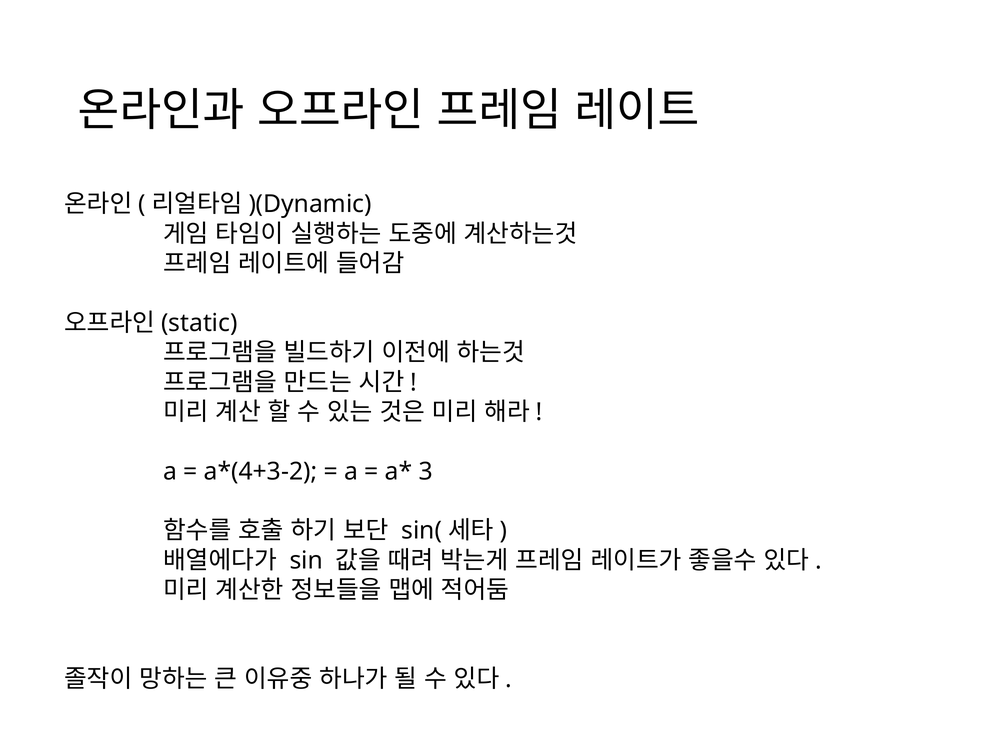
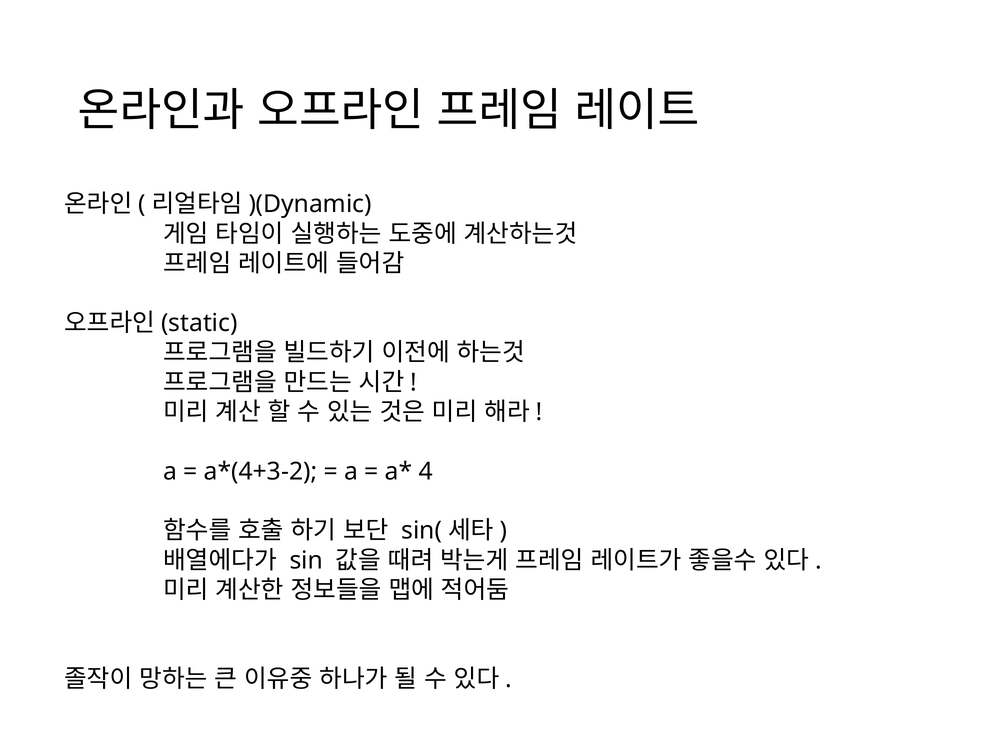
3: 3 -> 4 (426, 471)
